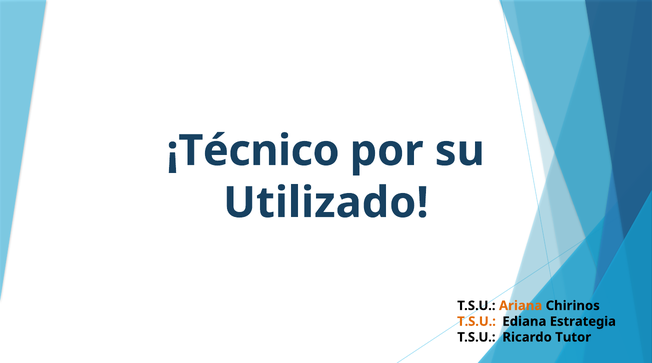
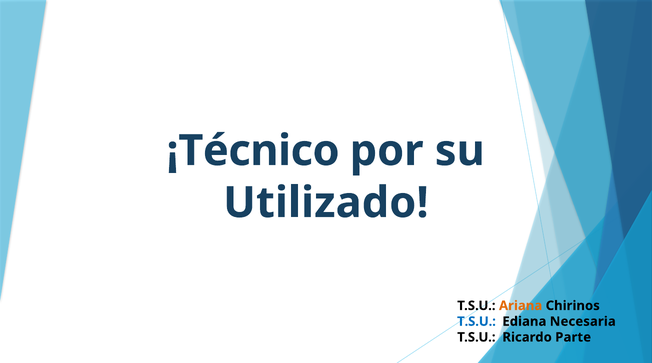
T.S.U colour: orange -> blue (476, 322)
Estrategia: Estrategia -> Necesaria (583, 322)
Tutor: Tutor -> Parte (573, 337)
